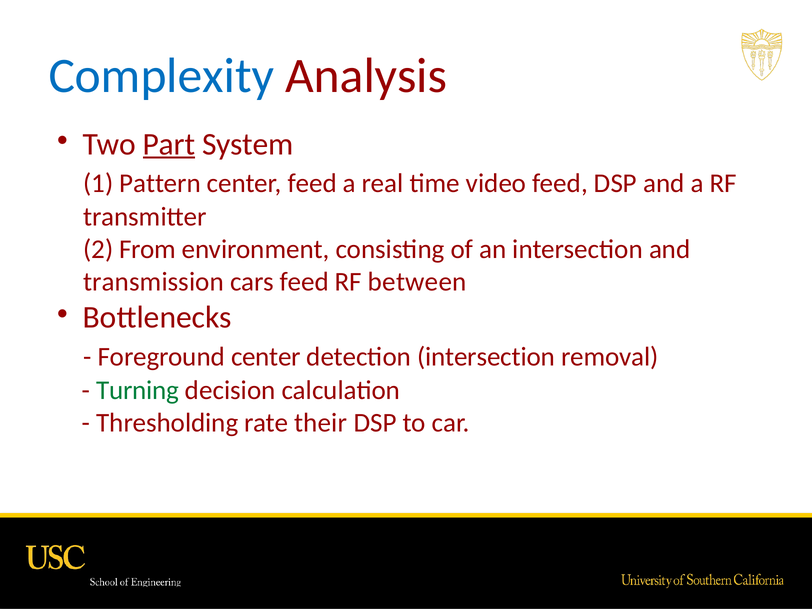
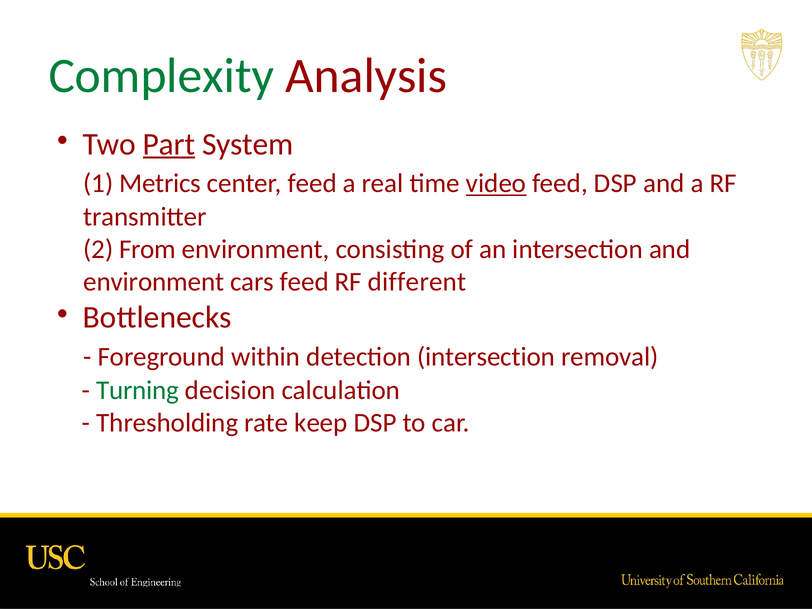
Complexity colour: blue -> green (161, 76)
Pattern: Pattern -> Metrics (160, 184)
video underline: none -> present (496, 184)
transmission: transmission -> environment (154, 282)
between: between -> different (417, 282)
Foreground center: center -> within (266, 357)
their: their -> keep (321, 423)
